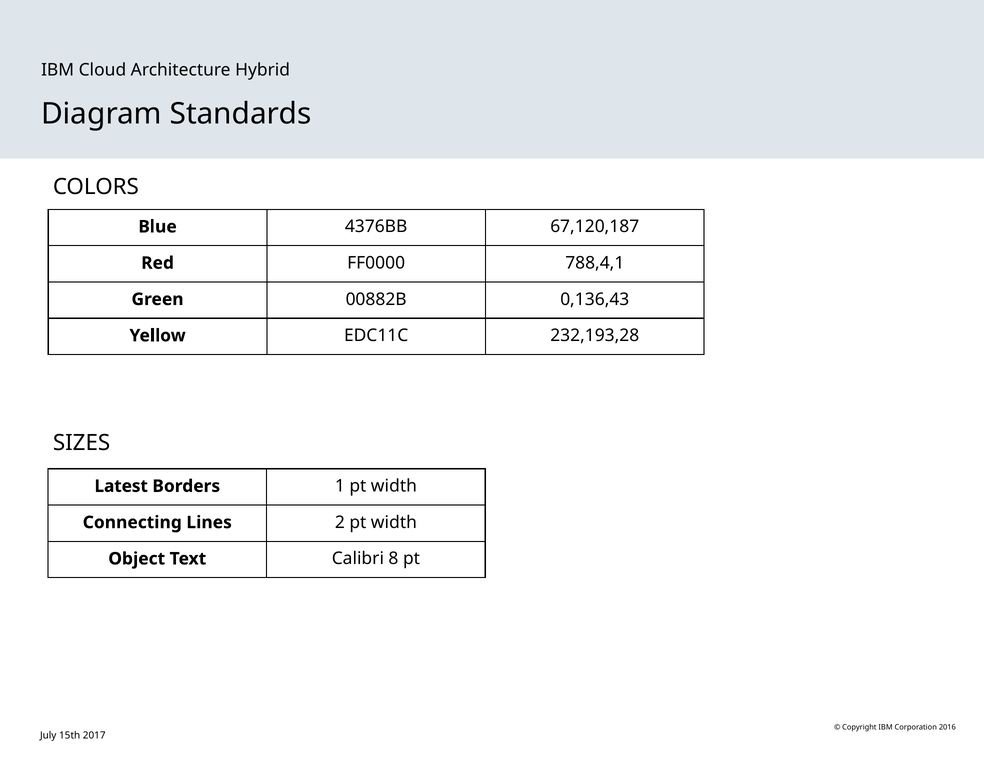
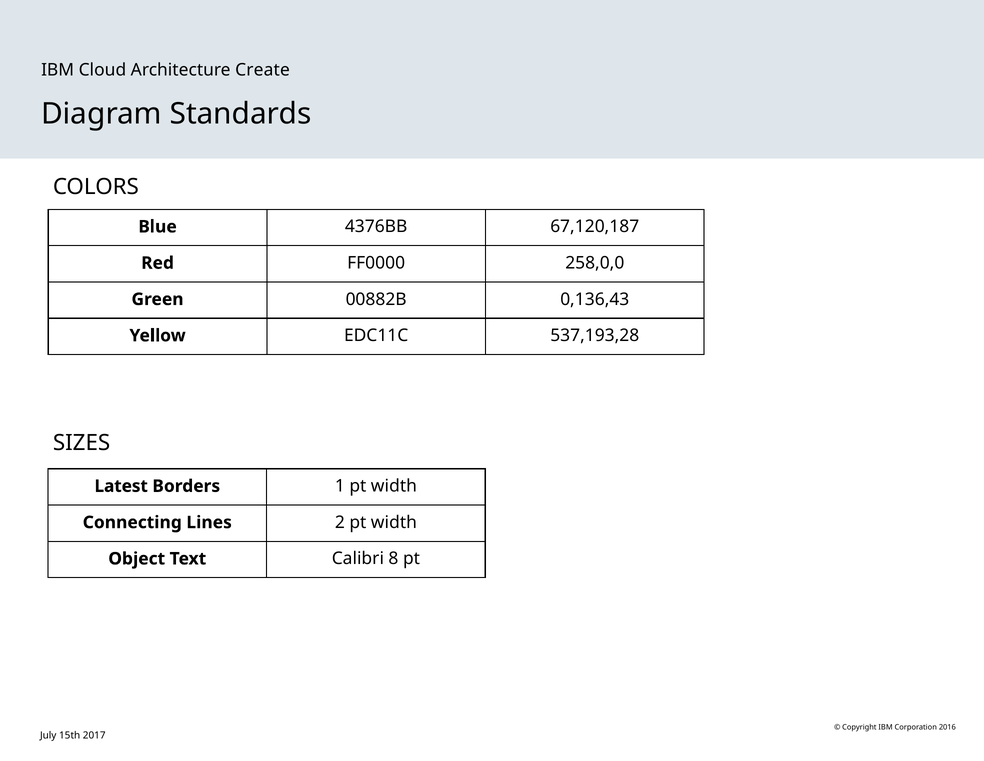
Hybrid: Hybrid -> Create (263, 70)
788,4,1: 788,4,1 -> 258,0,0 (595, 263)
232,193,28: 232,193,28 -> 537,193,28 (595, 335)
